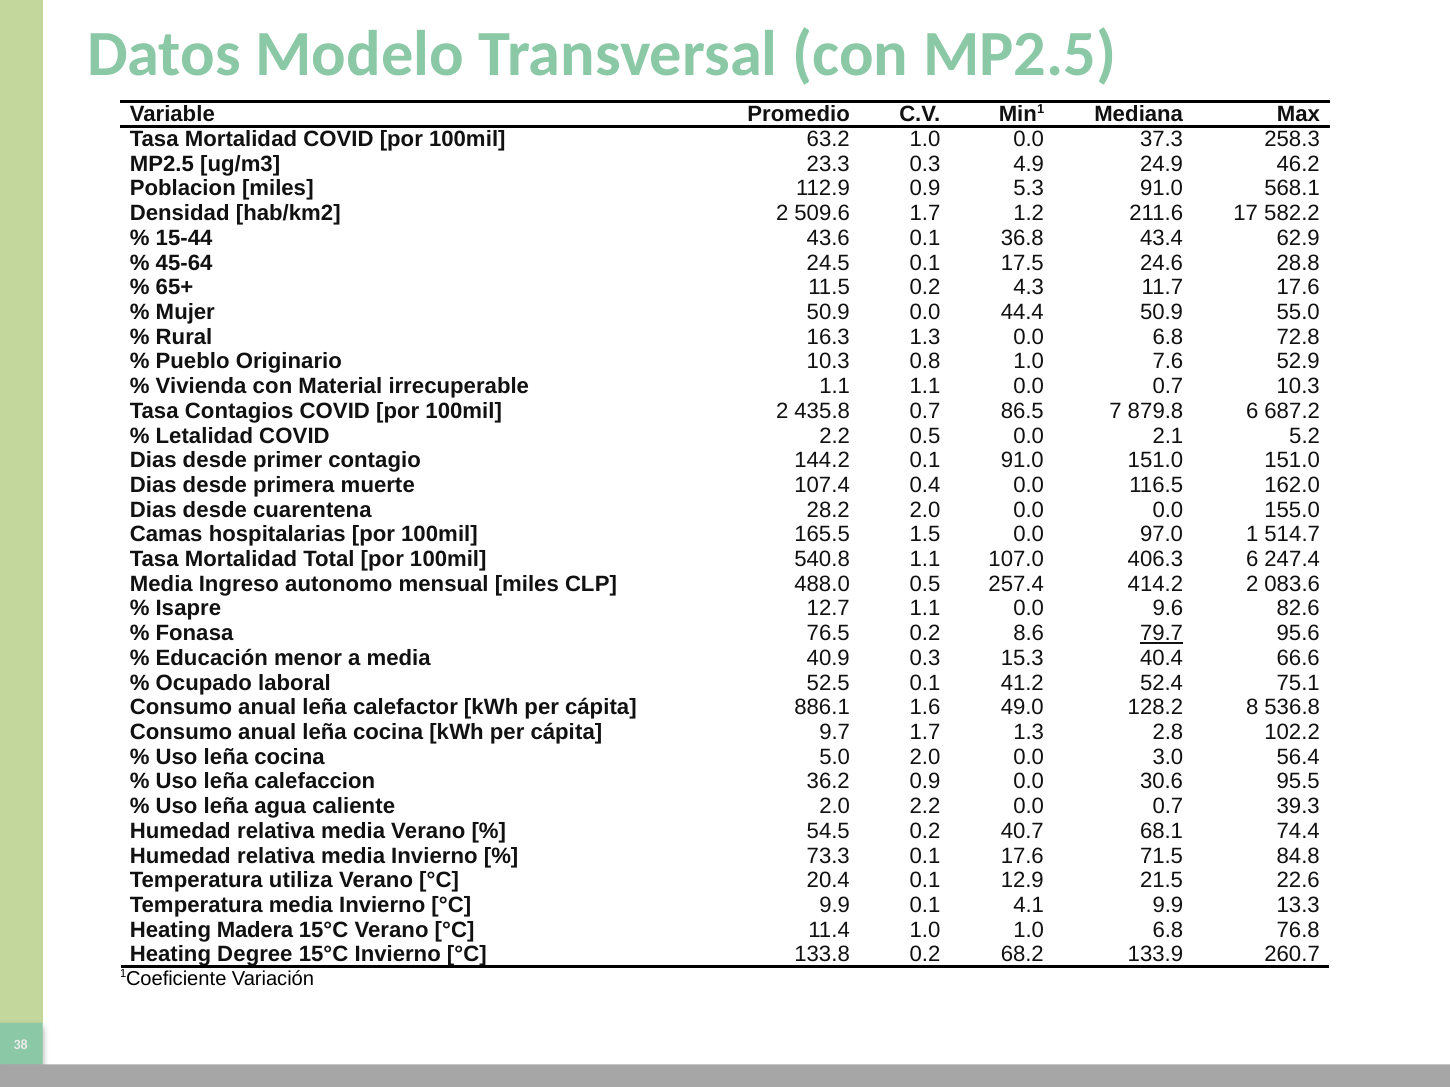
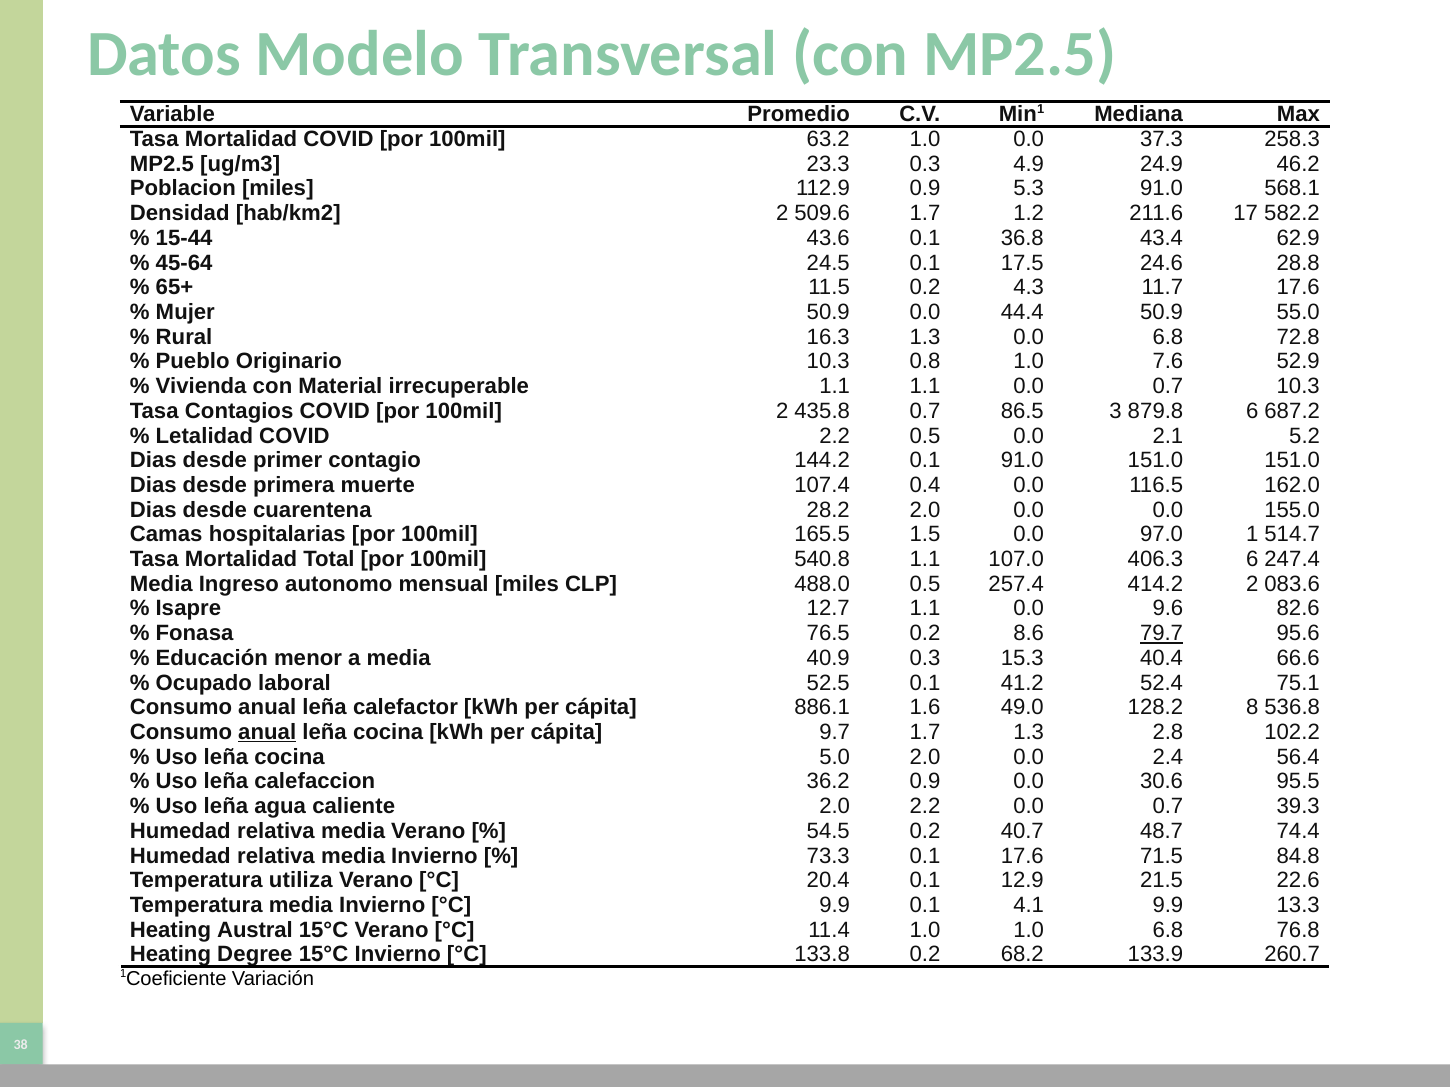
7: 7 -> 3 (1116, 411)
anual underline: none -> present (267, 733)
3.0: 3.0 -> 2.4 (1168, 757)
68.1: 68.1 -> 48.7 (1162, 831)
Madera: Madera -> Austral (255, 930)
